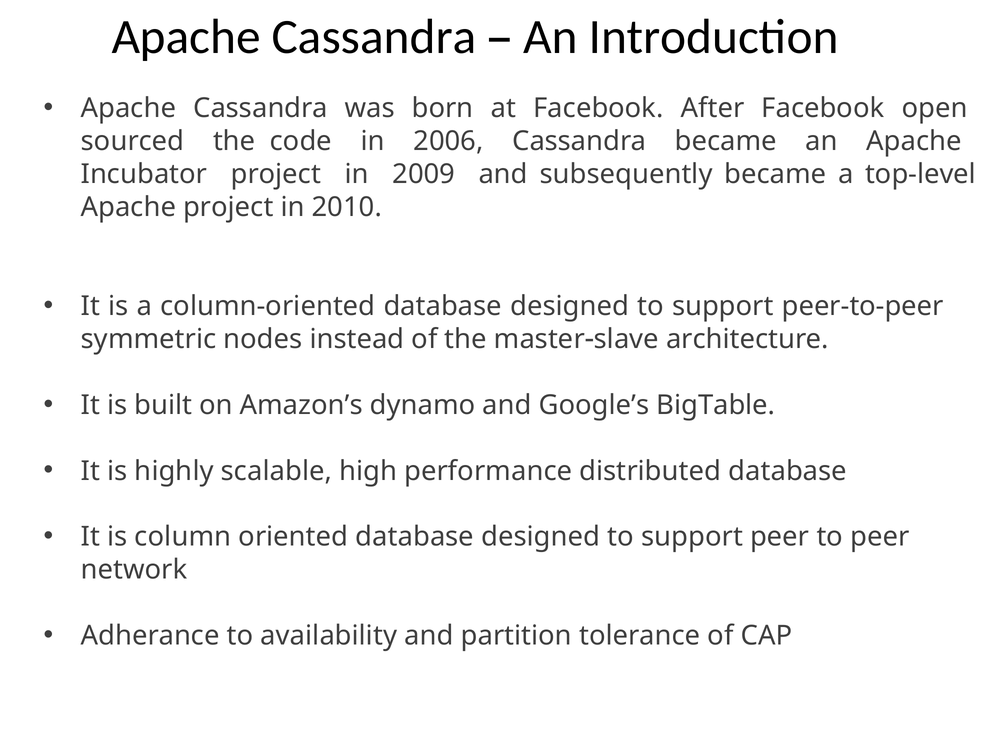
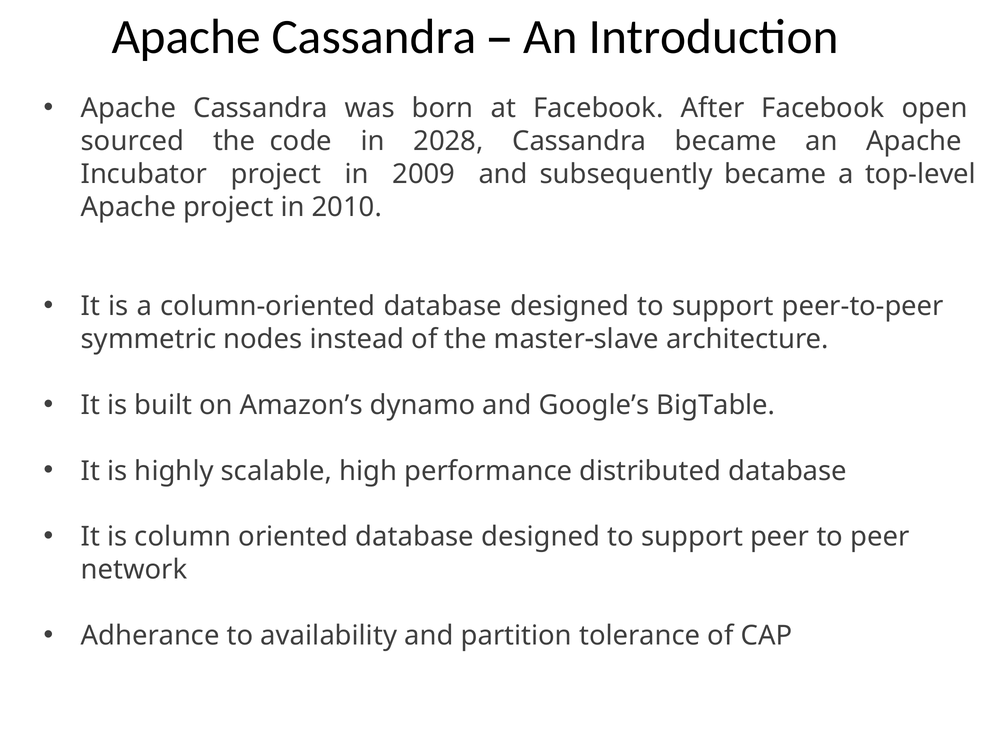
2006: 2006 -> 2028 (448, 141)
